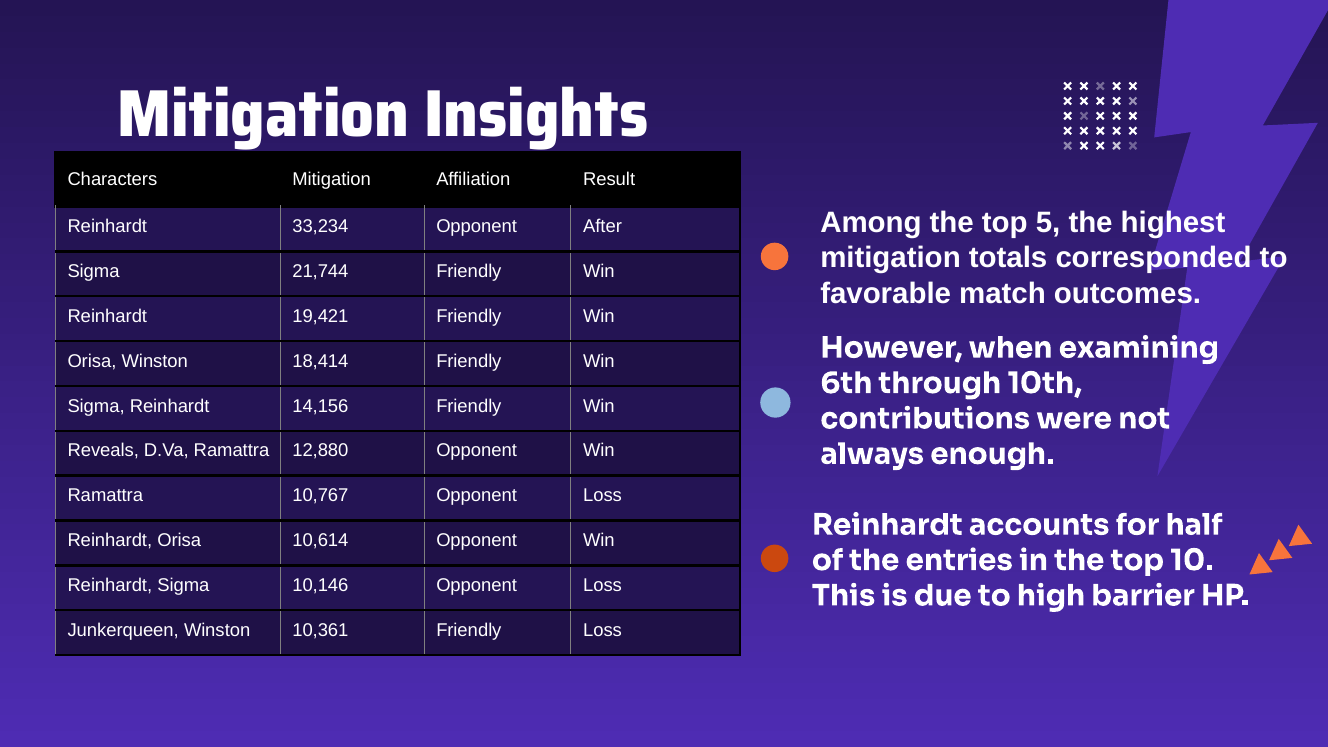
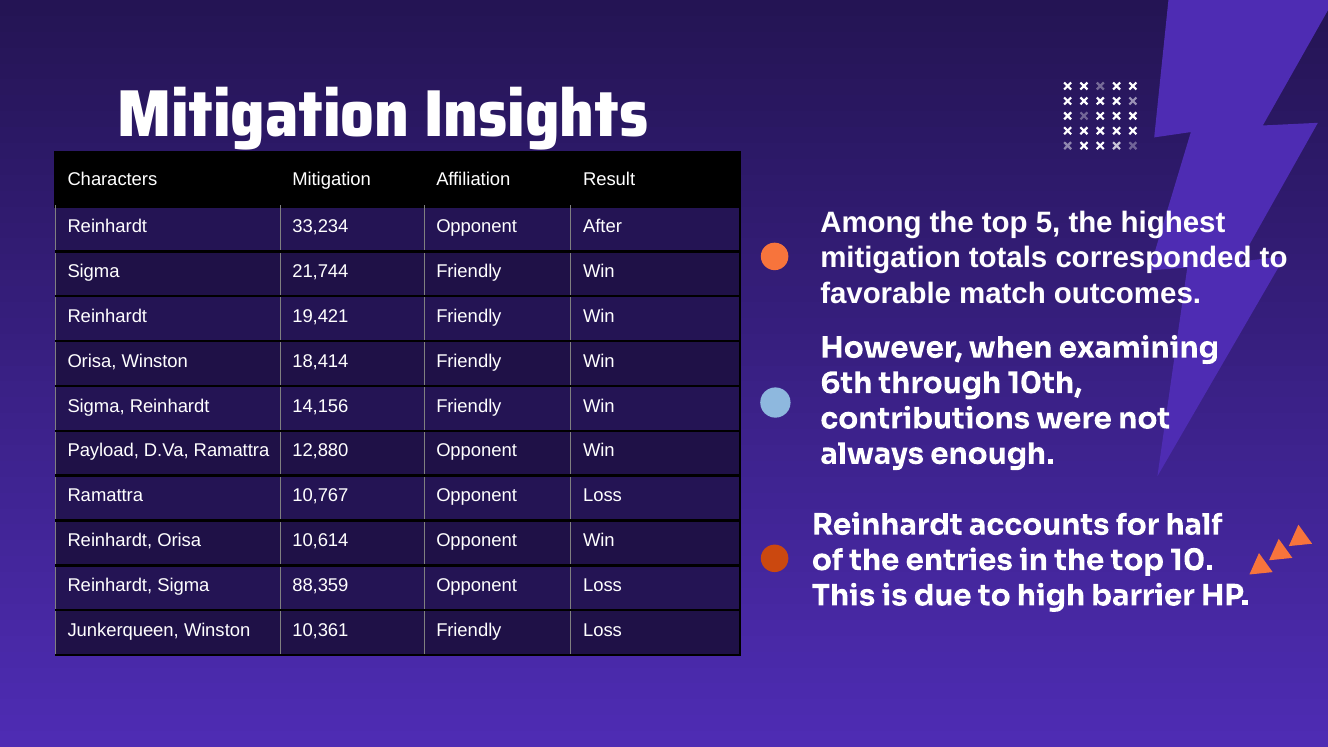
Reveals: Reveals -> Payload (103, 451)
10,146: 10,146 -> 88,359 (320, 585)
